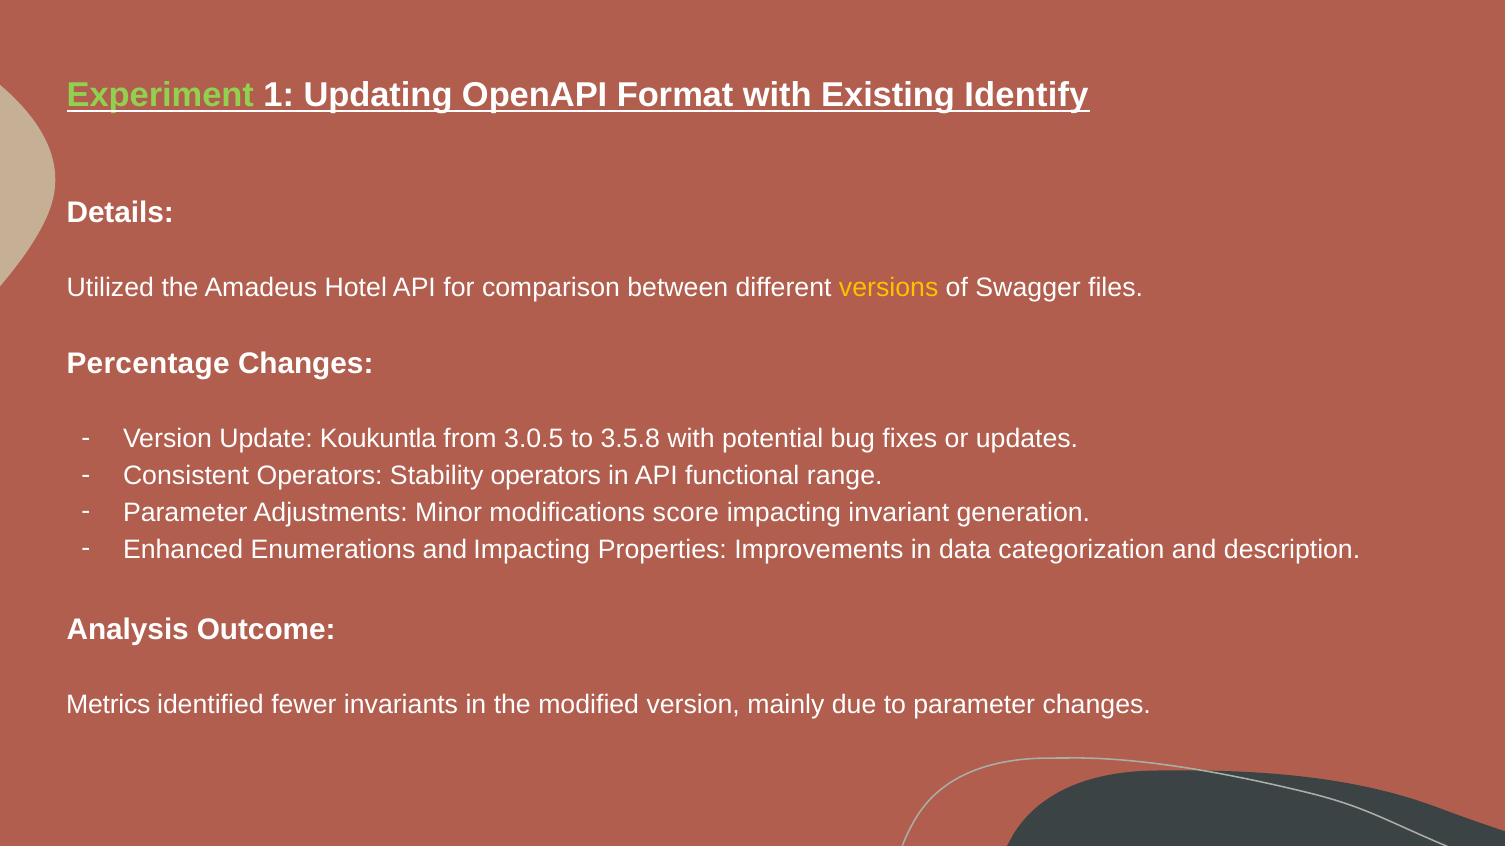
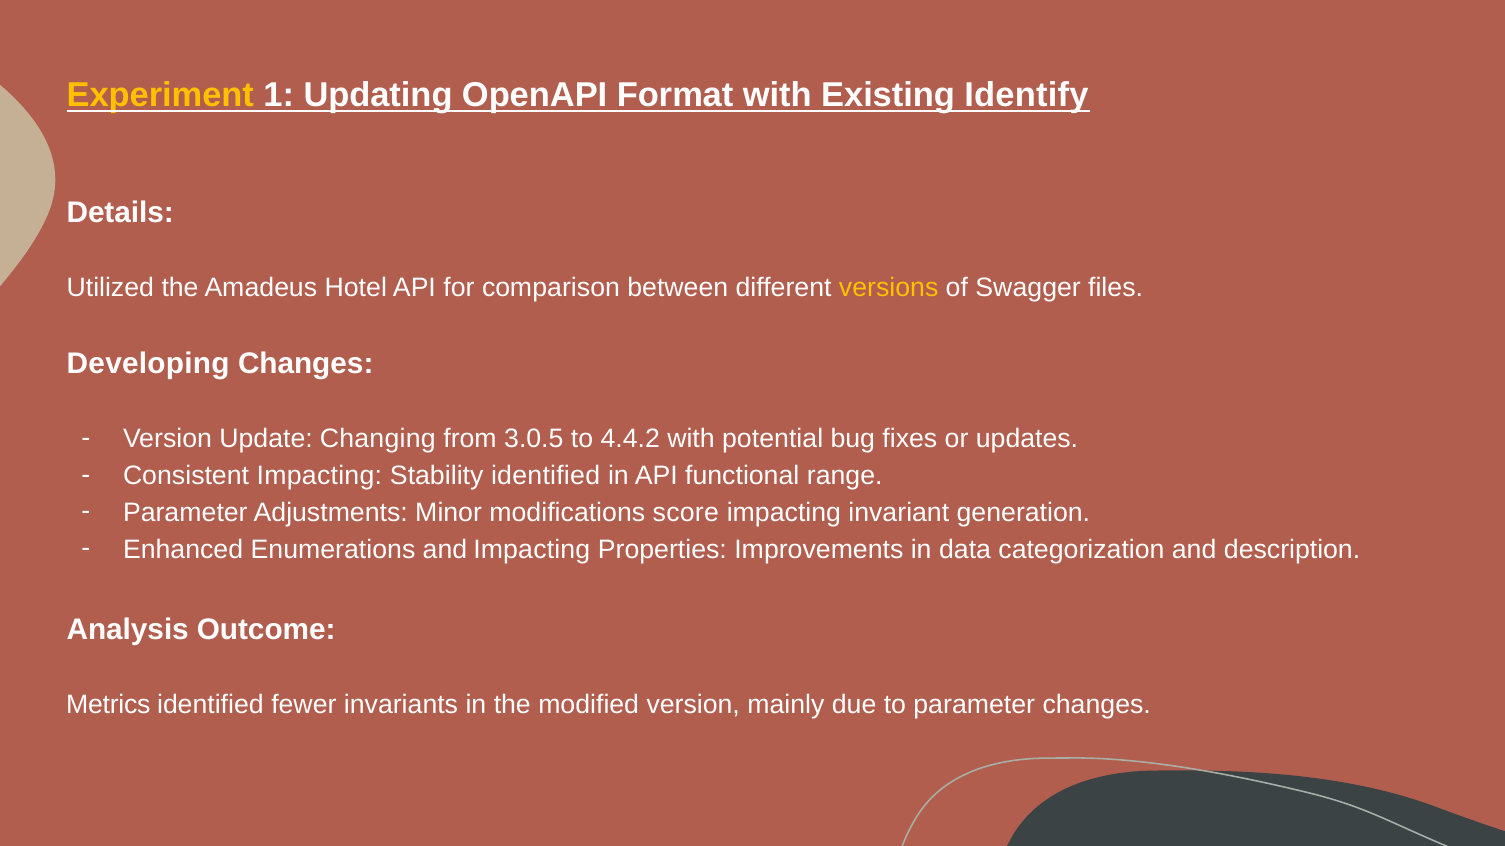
Experiment colour: light green -> yellow (160, 96)
Percentage: Percentage -> Developing (148, 364)
Koukuntla: Koukuntla -> Changing (378, 439)
3.5.8: 3.5.8 -> 4.4.2 (630, 439)
Consistent Operators: Operators -> Impacting (319, 476)
Stability operators: operators -> identified (546, 476)
